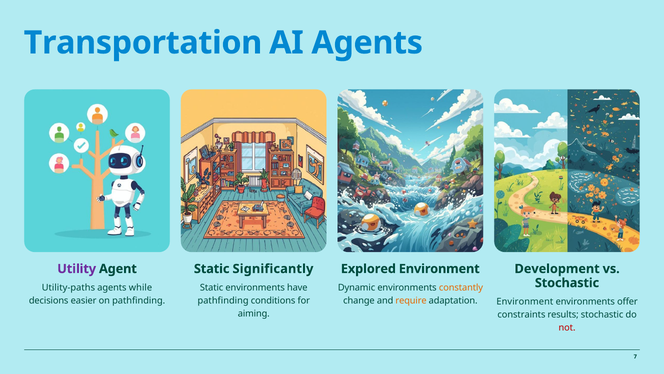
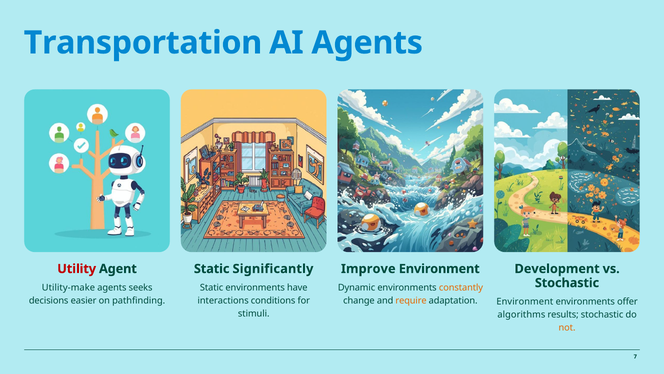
Utility colour: purple -> red (77, 268)
Explored: Explored -> Improve (368, 268)
Utility-paths: Utility-paths -> Utility-make (68, 287)
while: while -> seeks (141, 287)
pathfinding: pathfinding -> interactions (223, 300)
aiming: aiming -> stimuli (254, 313)
constraints: constraints -> algorithms (521, 314)
not colour: red -> orange (567, 327)
